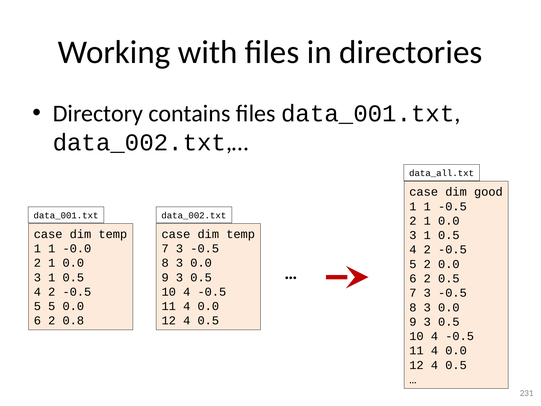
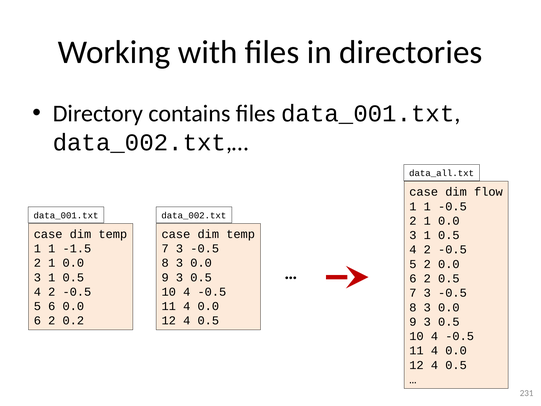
good: good -> flow (488, 192)
-0.0: -0.0 -> -1.5 (77, 248)
5 5: 5 -> 6 (52, 306)
0.8: 0.8 -> 0.2 (73, 320)
